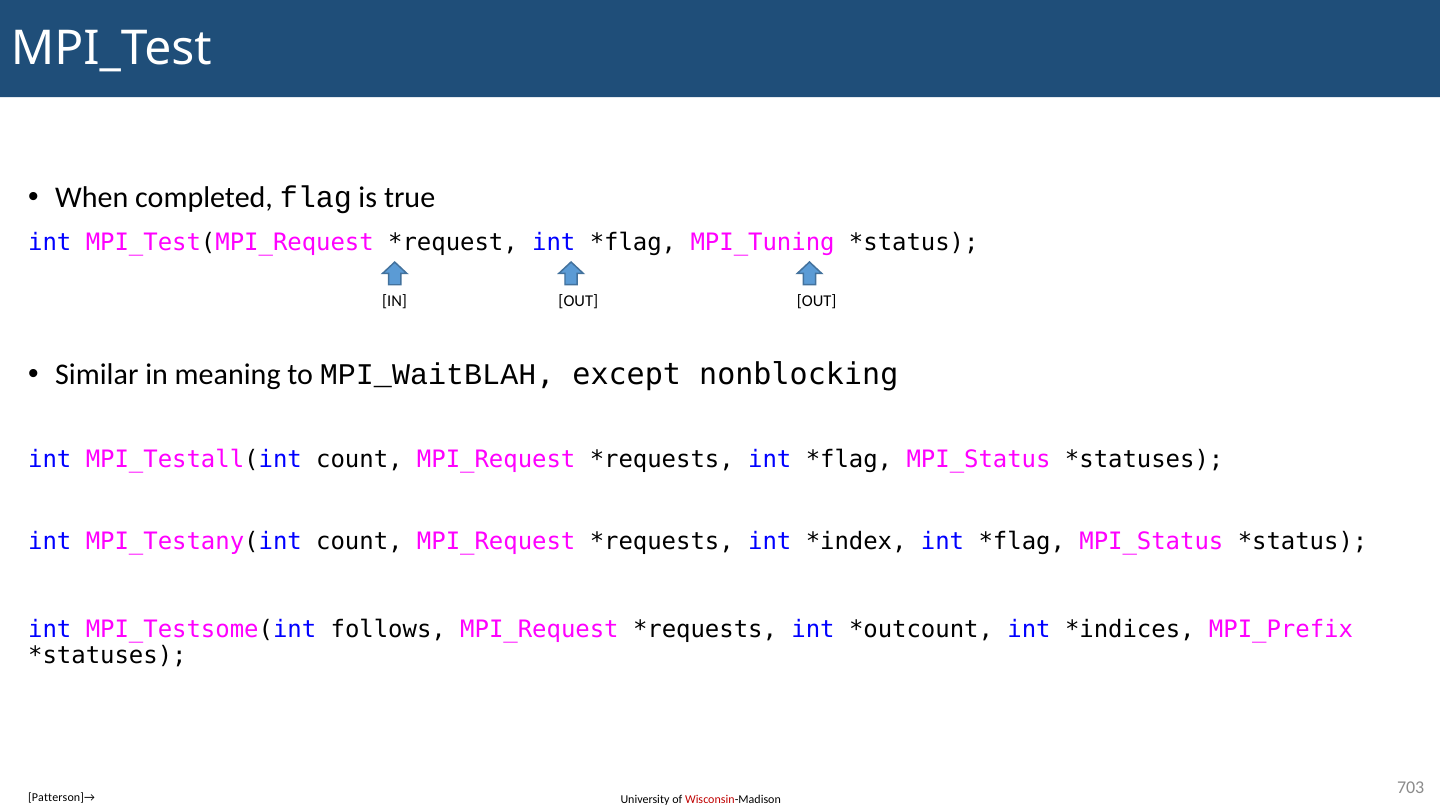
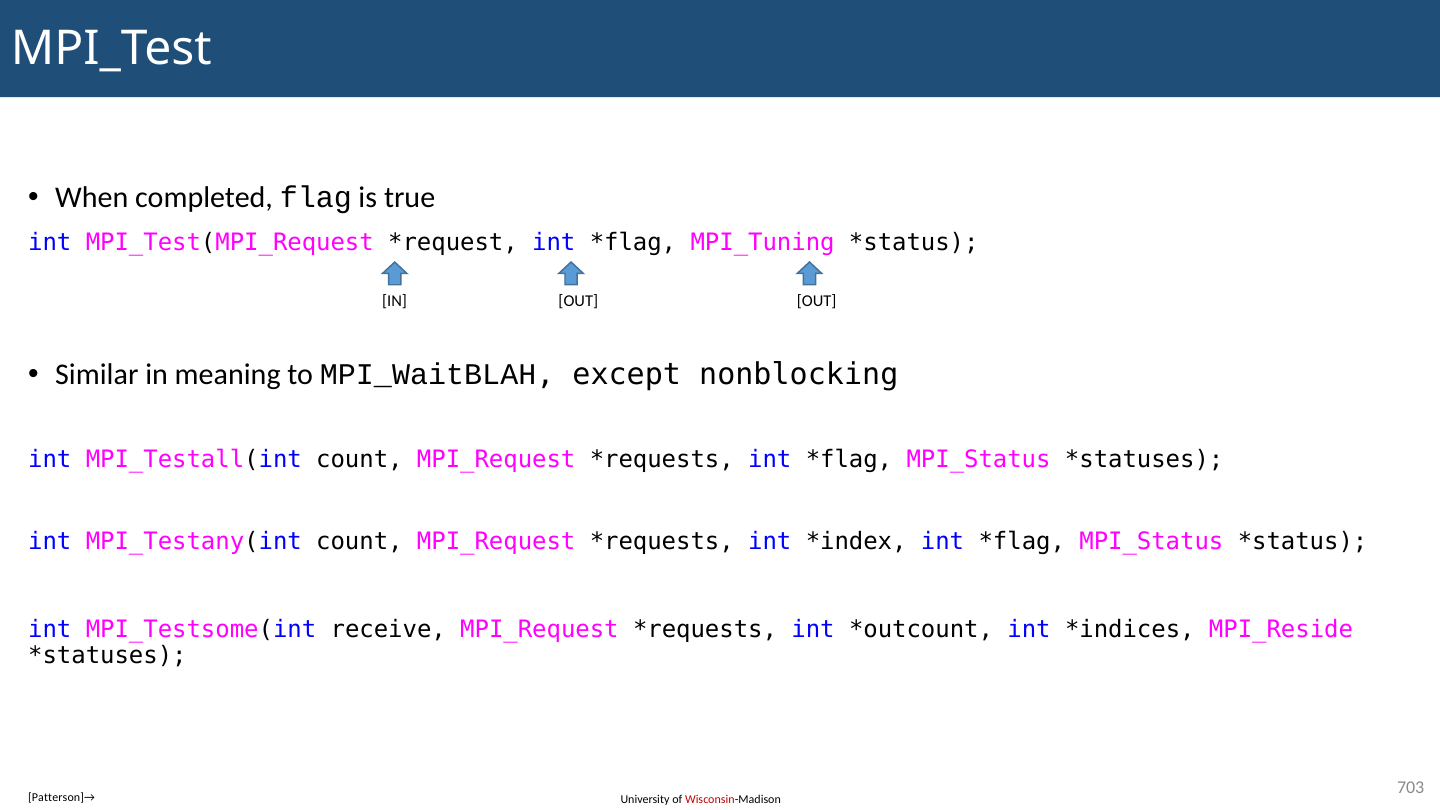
follows: follows -> receive (388, 630)
MPI_Prefix: MPI_Prefix -> MPI_Reside (1281, 630)
